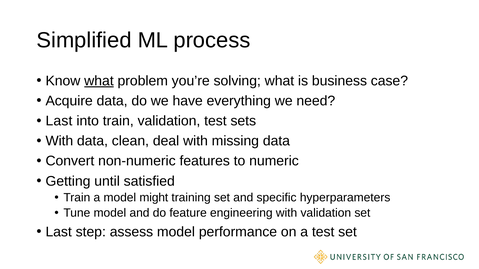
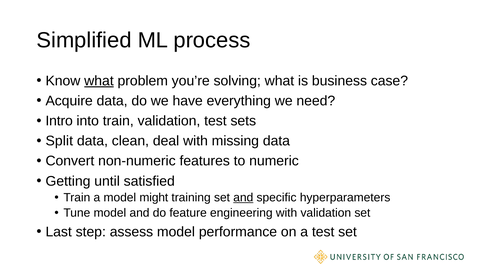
Last: Last -> Intro (59, 121)
With: With -> Split (59, 141)
and underline: none -> present (243, 198)
